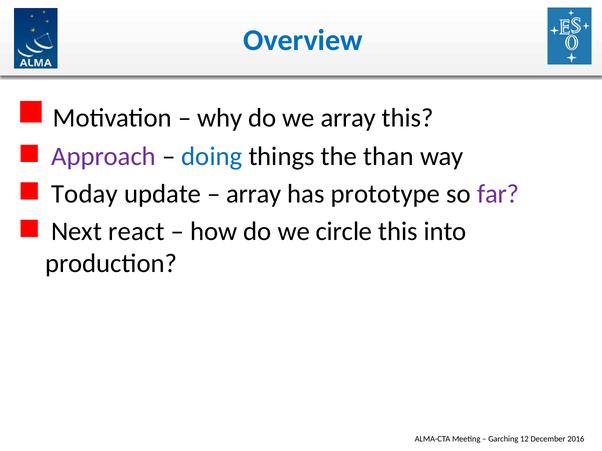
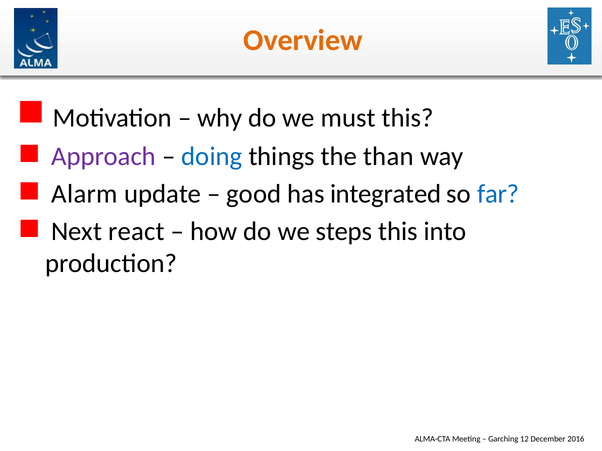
Overview colour: blue -> orange (303, 40)
we array: array -> must (348, 118)
Today: Today -> Alarm (85, 194)
array: array -> good (254, 194)
prototype: prototype -> integrated (386, 194)
far colour: purple -> blue (498, 194)
circle: circle -> steps (344, 232)
